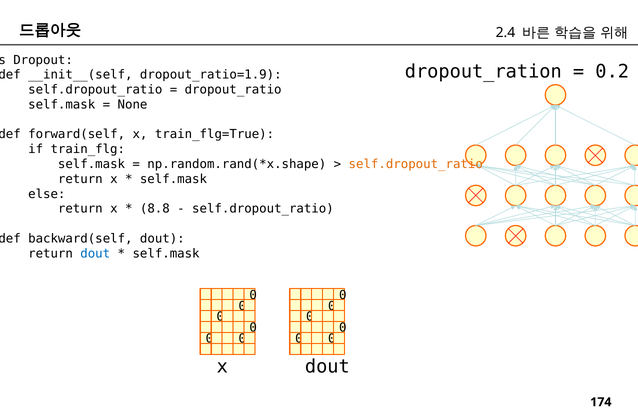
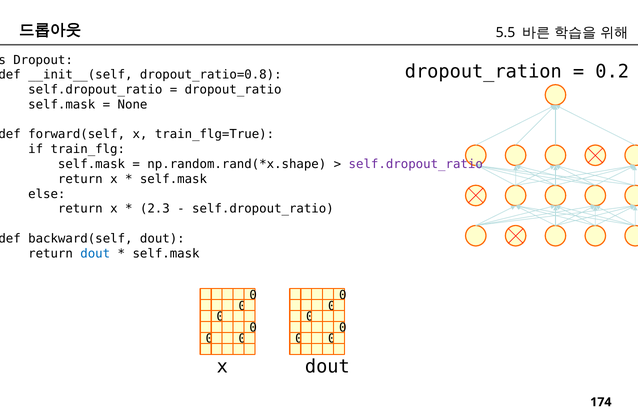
2.4: 2.4 -> 5.5 (505, 33)
dropout_ratio=1.9: dropout_ratio=1.9 -> dropout_ratio=0.8 (211, 75)
self.dropout_ratio colour: orange -> purple (416, 164)
8.8: 8.8 -> 2.3 (155, 209)
